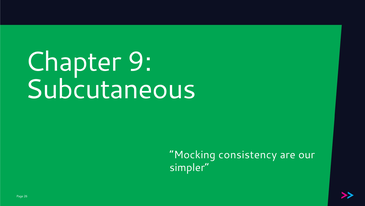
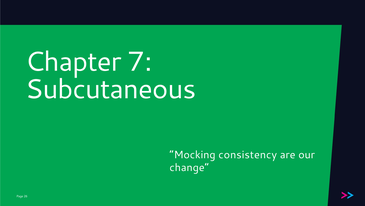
9: 9 -> 7 (140, 62)
simpler: simpler -> change (189, 167)
